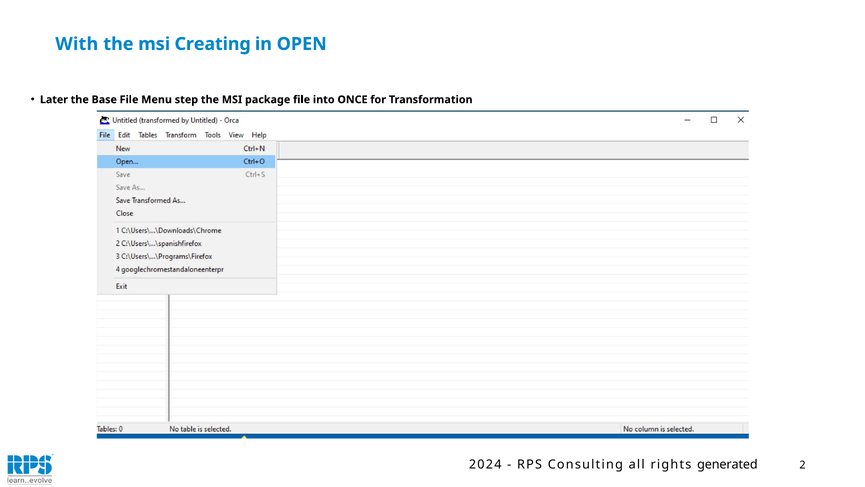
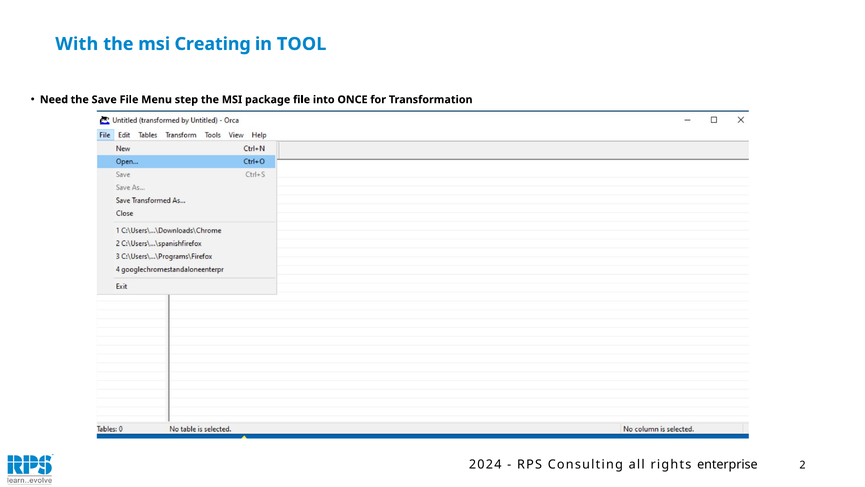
OPEN: OPEN -> TOOL (302, 44)
Later: Later -> Need (54, 100)
Base: Base -> Save (104, 100)
generated: generated -> enterprise (727, 464)
